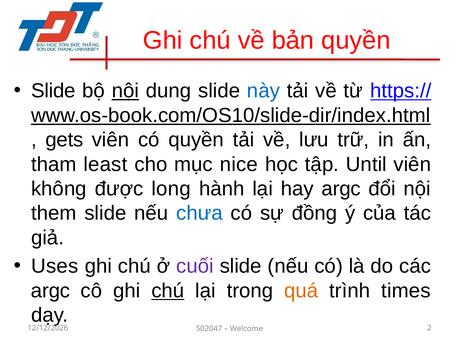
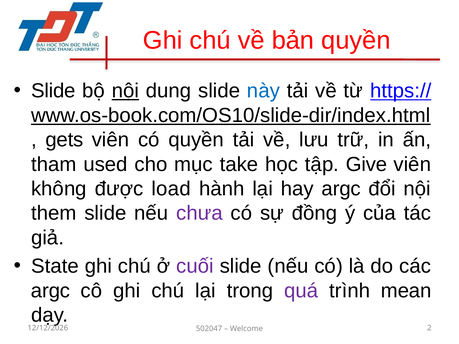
least: least -> used (105, 164)
nice: nice -> take (239, 164)
Until: Until -> Give (366, 164)
long: long -> load (171, 189)
chưa colour: blue -> purple (200, 213)
Uses: Uses -> State (55, 266)
chú underline: present -> none (168, 291)
quá colour: orange -> purple (301, 291)
times: times -> mean (406, 291)
